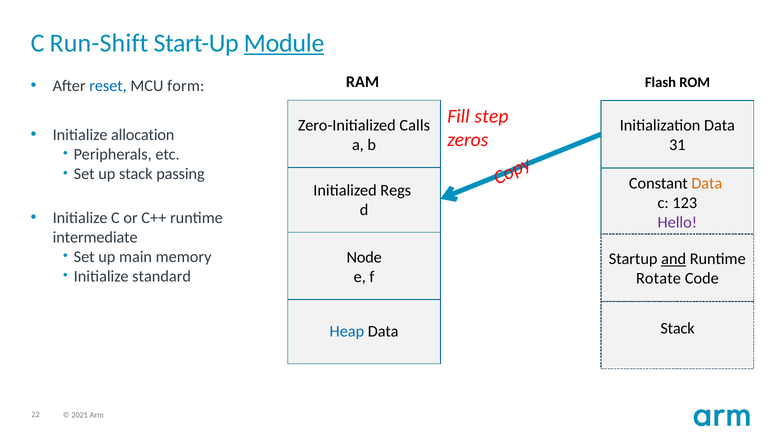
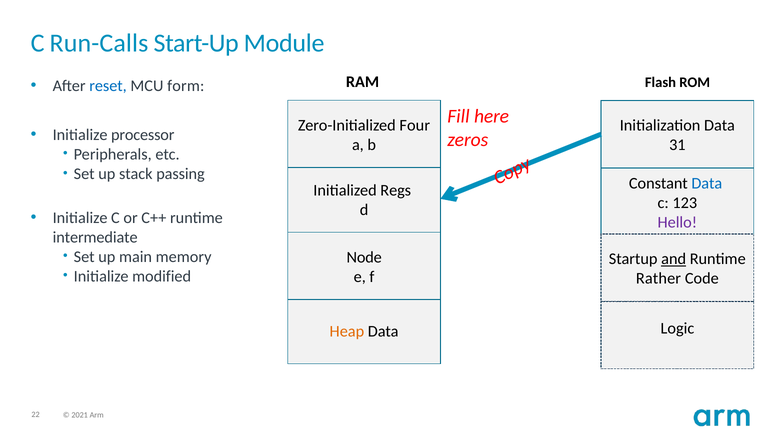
Run-Shift: Run-Shift -> Run-Calls (99, 43)
Module underline: present -> none (284, 43)
step: step -> here (492, 116)
Calls: Calls -> Four (415, 125)
allocation: allocation -> processor (143, 135)
Data colour: orange -> blue (707, 183)
standard: standard -> modified (162, 276)
Rotate: Rotate -> Rather (658, 278)
Stack: Stack -> Logic (677, 328)
Heap colour: blue -> orange (347, 331)
